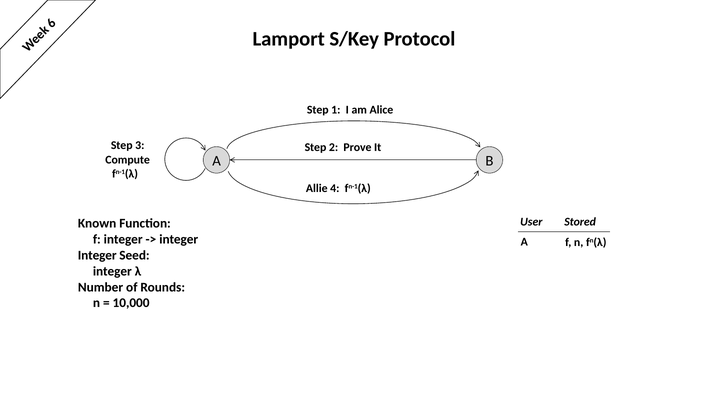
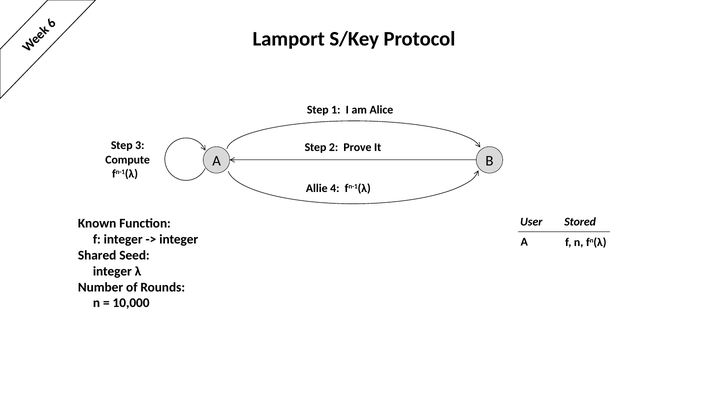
Integer: Integer -> Shared (97, 255)
